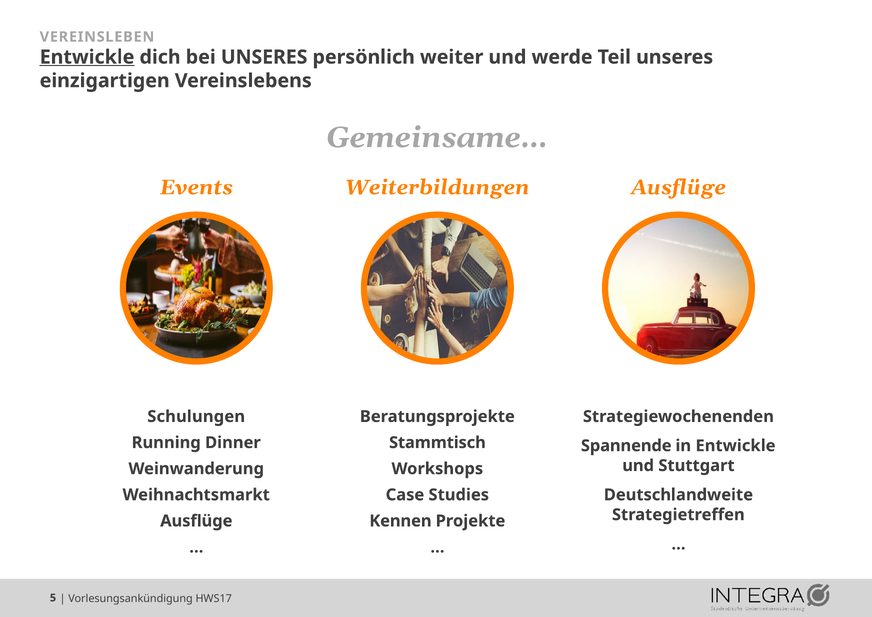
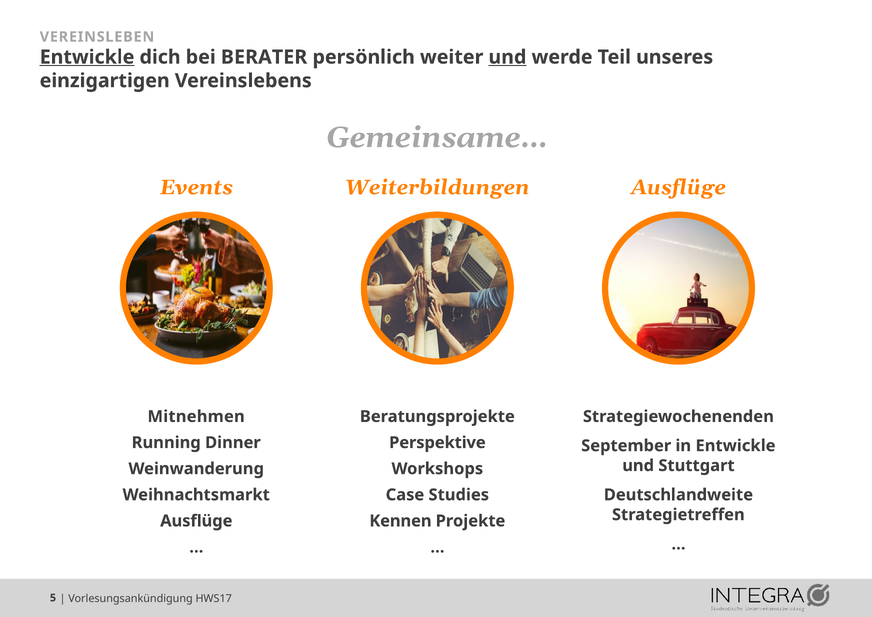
bei UNSERES: UNSERES -> BERATER (264, 57)
und underline: none -> present (507, 57)
Schulungen: Schulungen -> Mitnehmen (196, 417)
Stammtisch: Stammtisch -> Perspektive (437, 443)
Spannende: Spannende -> September (626, 446)
